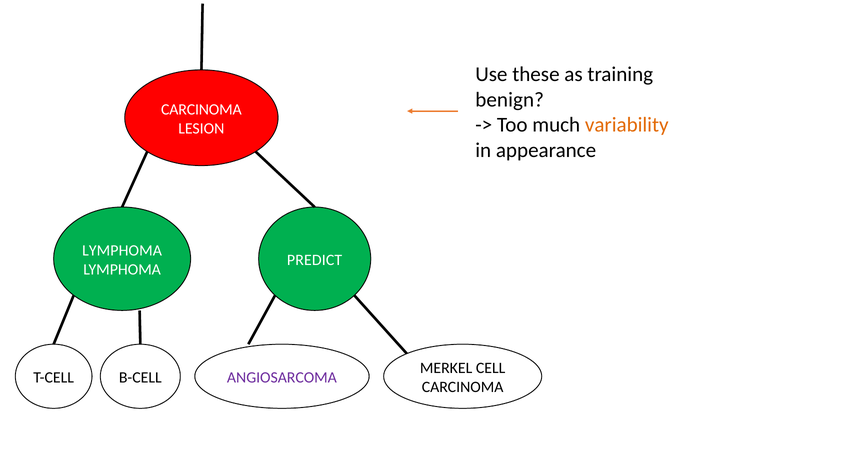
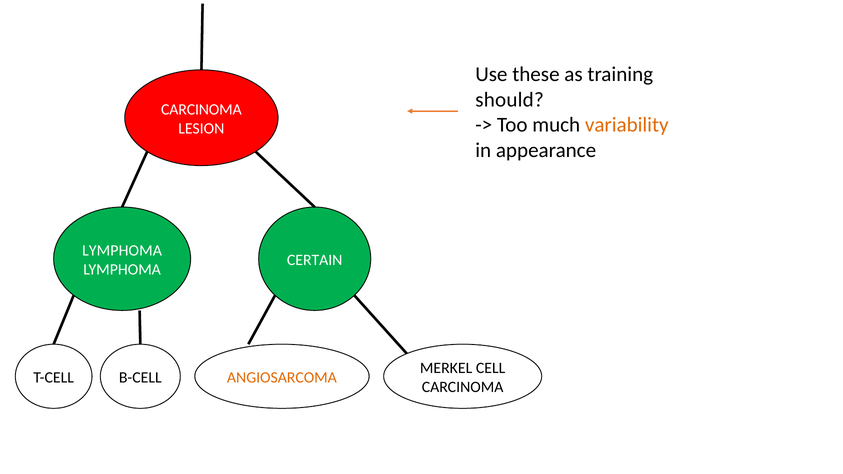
benign: benign -> should (510, 100)
PREDICT: PREDICT -> CERTAIN (315, 260)
ANGIOSARCOMA colour: purple -> orange (282, 378)
